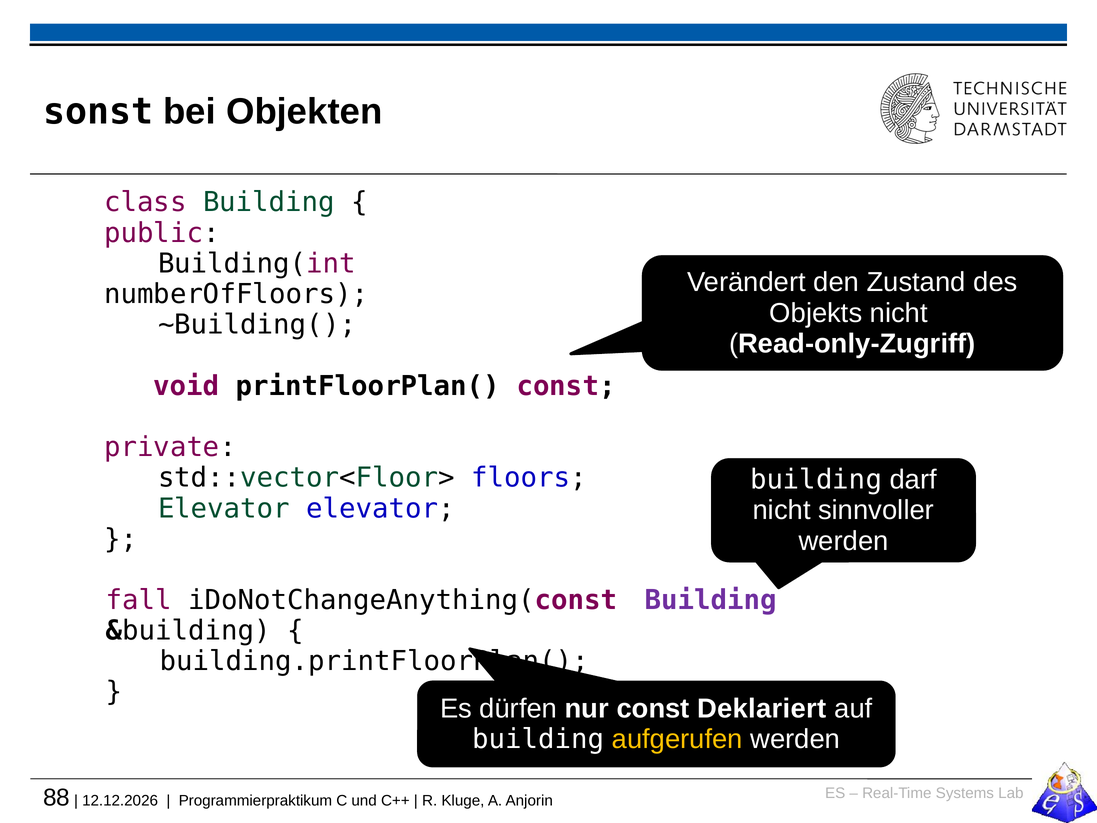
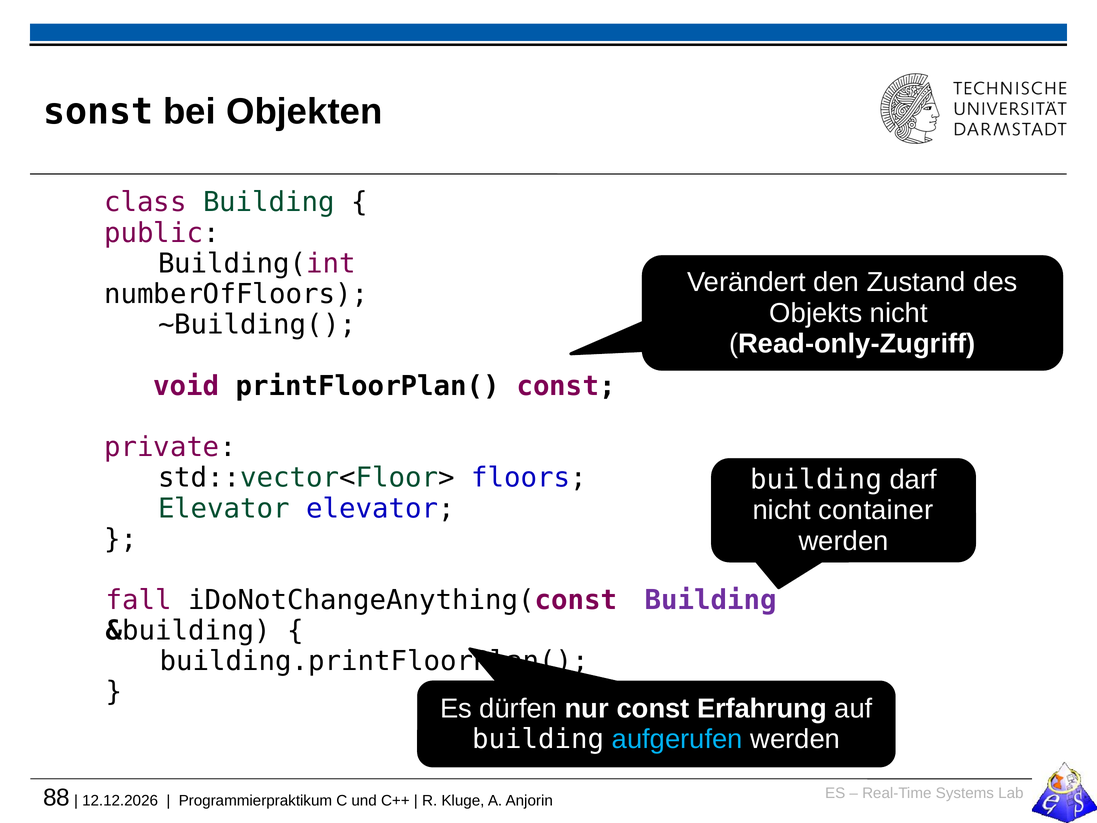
sinnvoller: sinnvoller -> container (876, 510)
Deklariert: Deklariert -> Erfahrung (762, 709)
aufgerufen colour: yellow -> light blue (677, 739)
